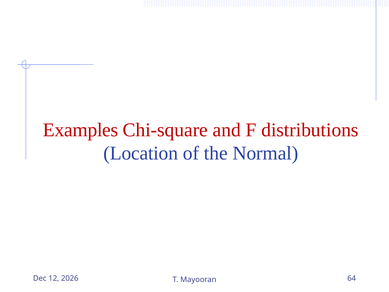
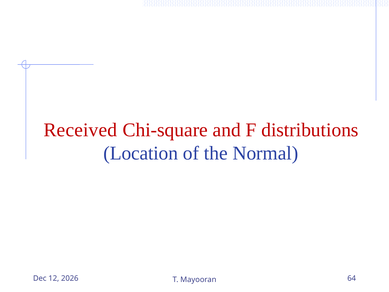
Examples: Examples -> Received (80, 130)
